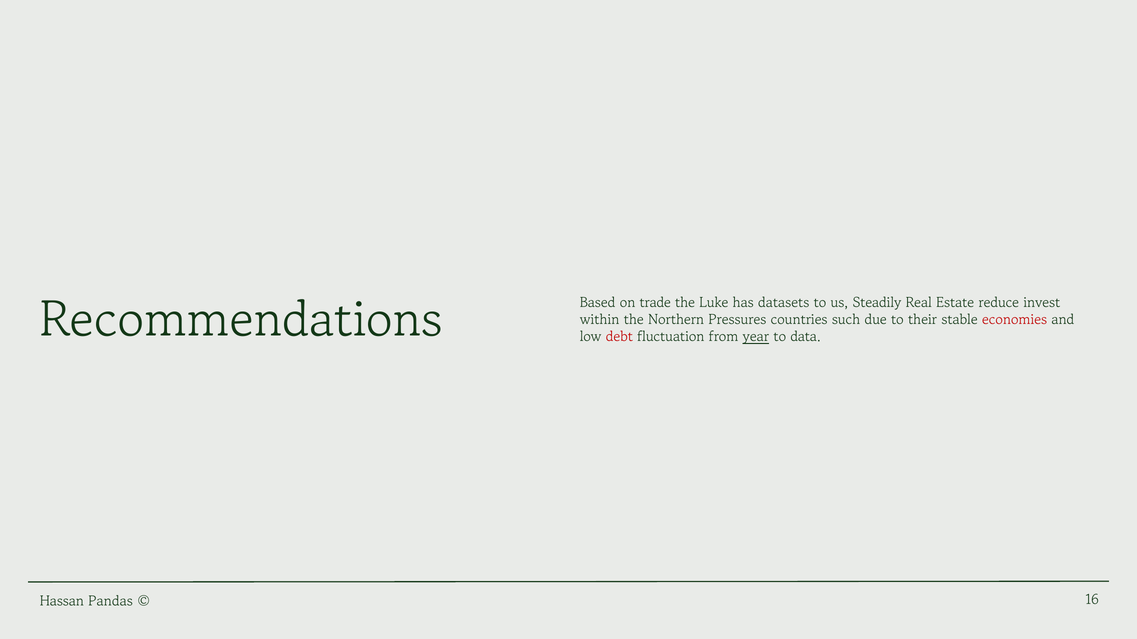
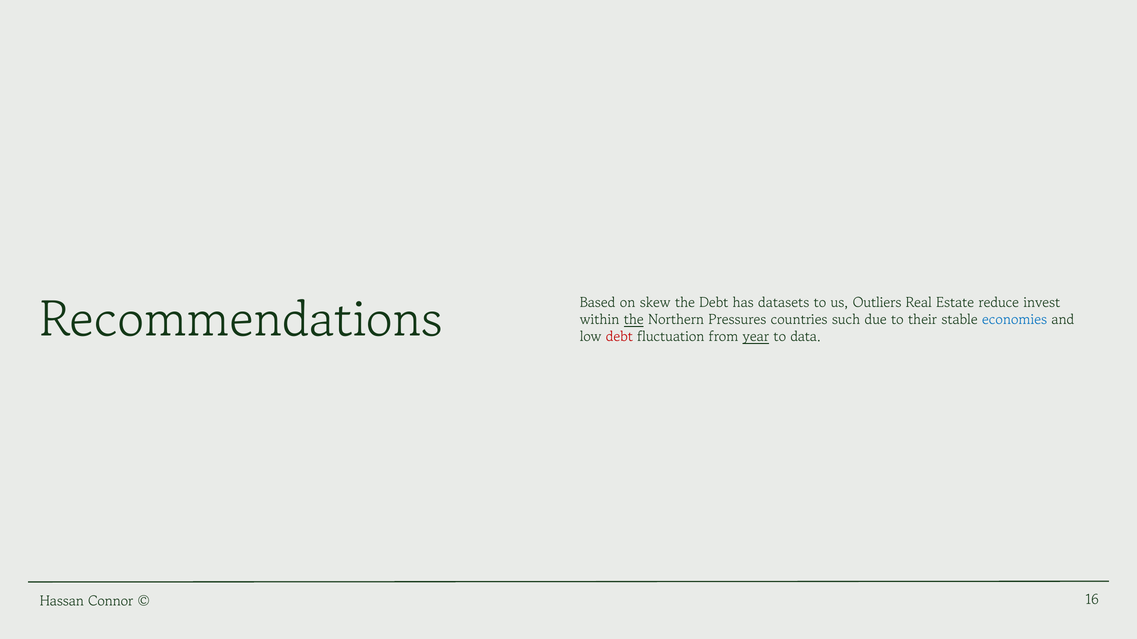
trade: trade -> skew (655, 304)
the Luke: Luke -> Debt (714, 304)
Steadily: Steadily -> Outliers (877, 304)
the underline: none -> present (634, 321)
economies colour: red -> blue (1015, 321)
Pandas: Pandas -> Connor (111, 603)
